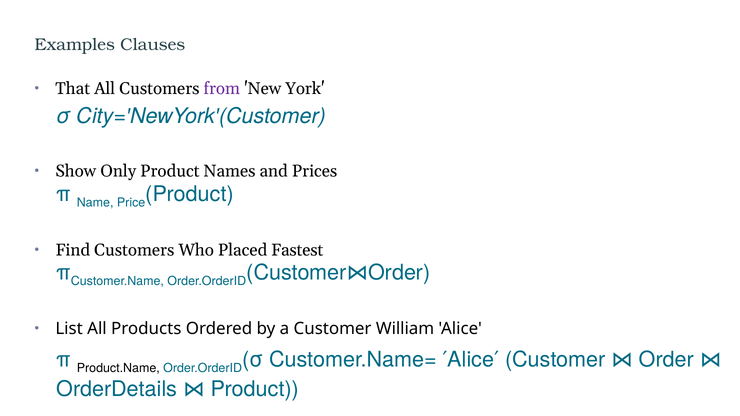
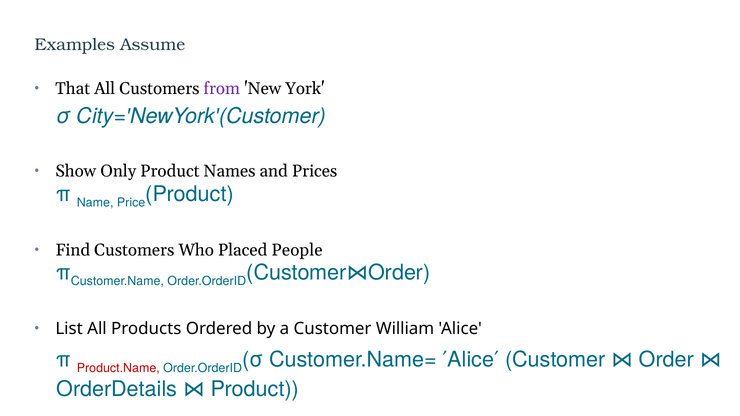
Clauses: Clauses -> Assume (153, 45)
Fastest: Fastest -> People (297, 250)
Product.Name colour: black -> red (118, 368)
